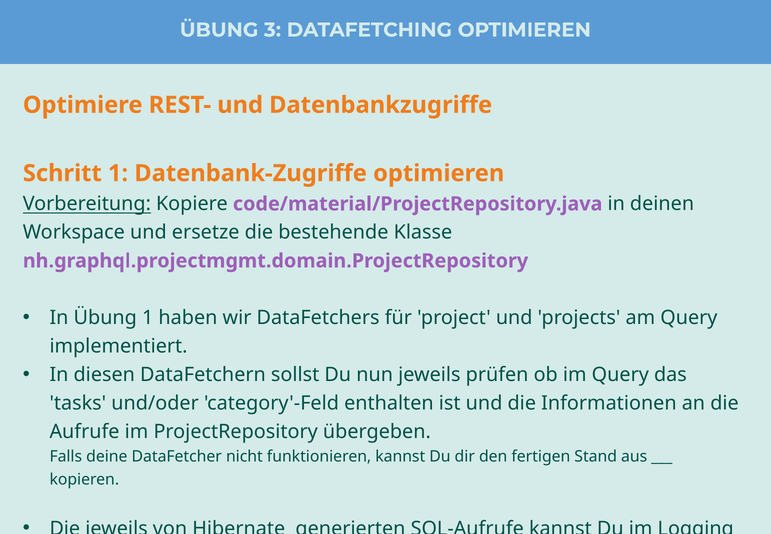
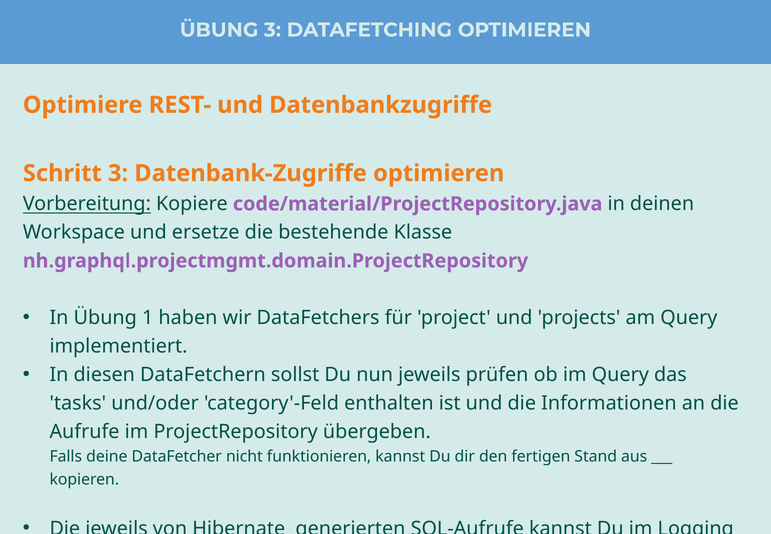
Schritt 1: 1 -> 3 (118, 173)
